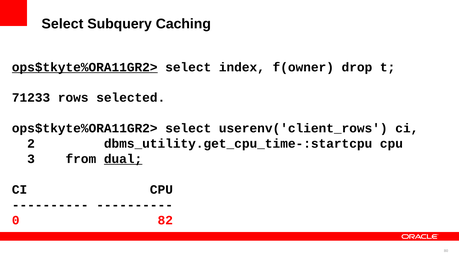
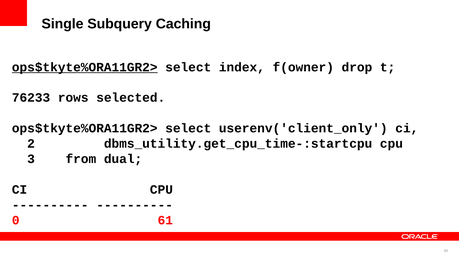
Select: Select -> Single (63, 24)
71233: 71233 -> 76233 (31, 98)
userenv('client_rows: userenv('client_rows -> userenv('client_only (303, 128)
dual underline: present -> none (123, 159)
82: 82 -> 61 (165, 220)
